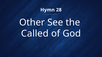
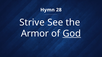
Other: Other -> Strive (32, 23)
Called: Called -> Armor (35, 34)
God underline: none -> present (72, 34)
